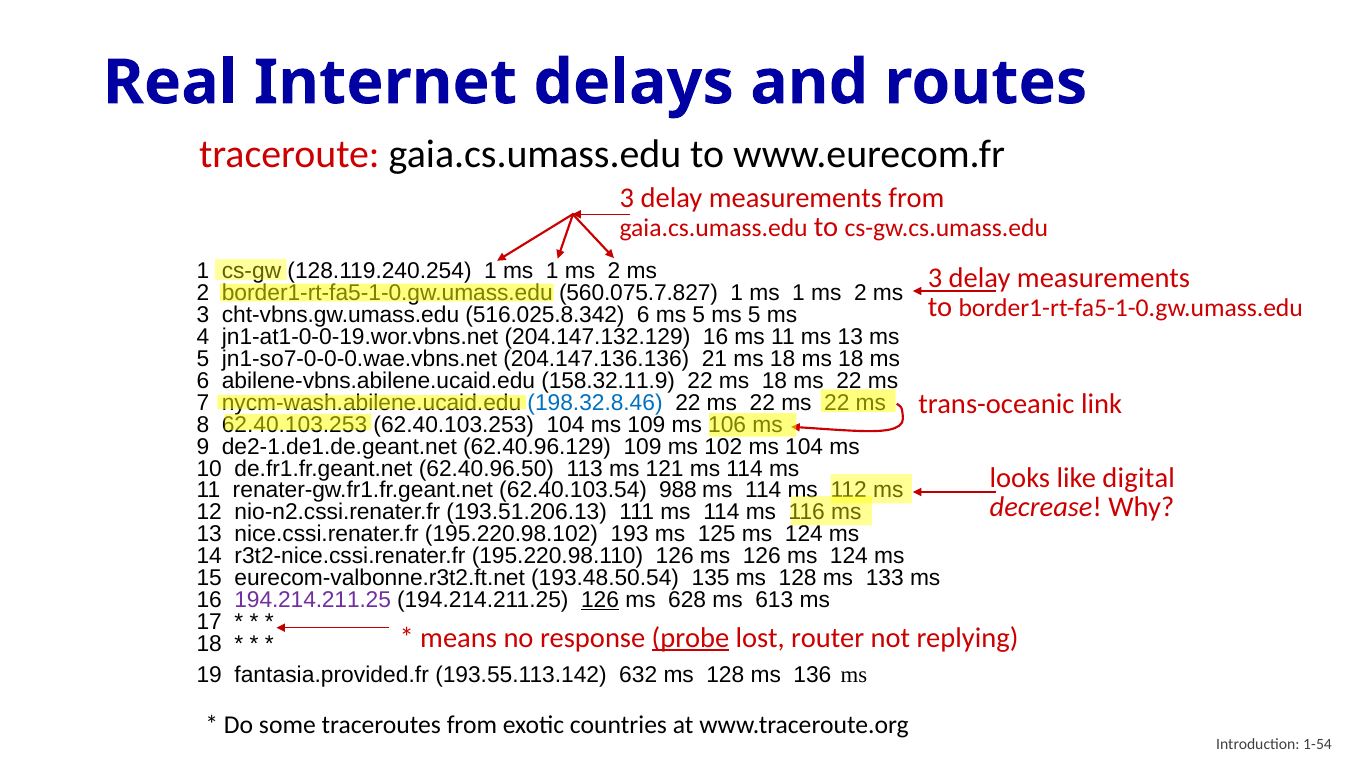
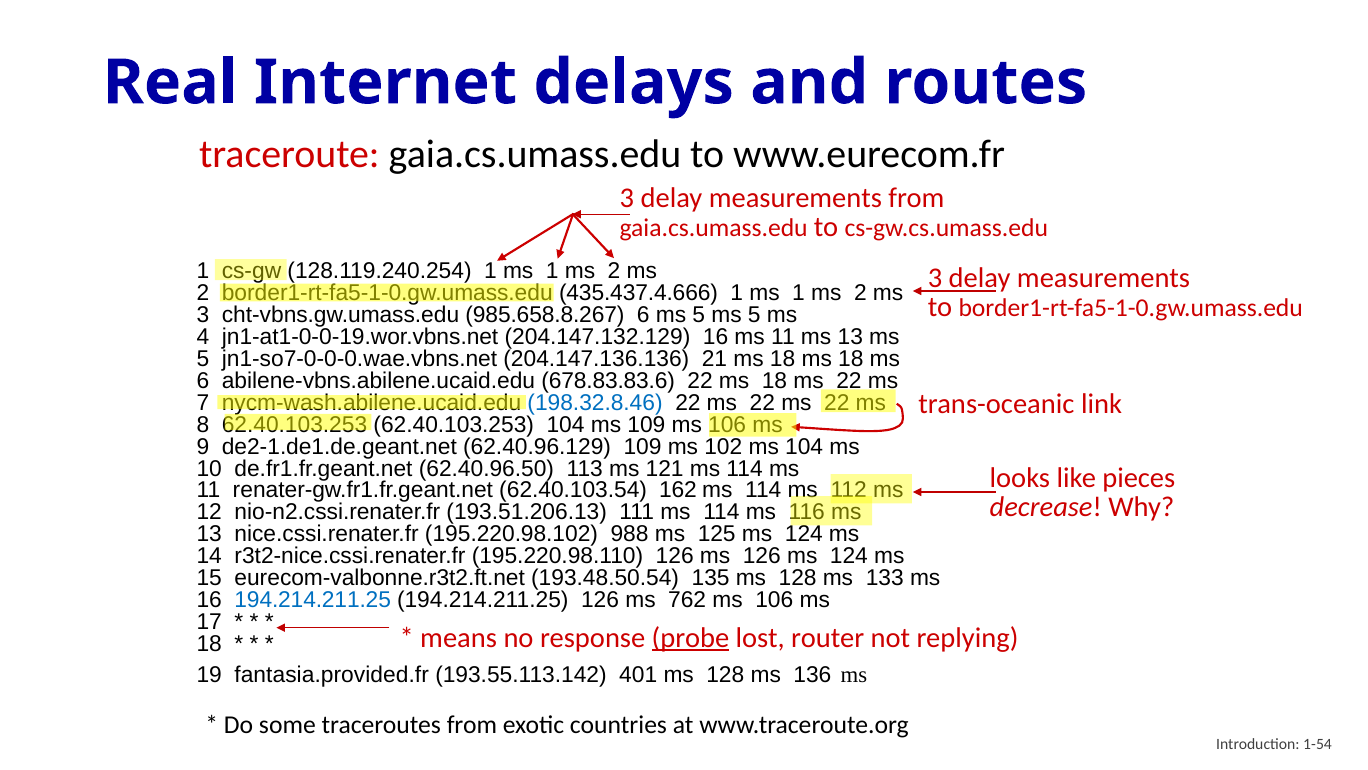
560.075.7.827: 560.075.7.827 -> 435.437.4.666 (638, 293)
516.025.8.342: 516.025.8.342 -> 985.658.8.267 (545, 315)
158.32.11.9: 158.32.11.9 -> 678.83.83.6 (608, 381)
digital: digital -> pieces (1139, 478)
988: 988 -> 162 (678, 490)
193: 193 -> 988 (630, 534)
194.214.211.25 colour: purple -> blue (313, 600)
126 underline: present -> none (600, 600)
628: 628 -> 762 (687, 600)
613: 613 -> 106 (774, 600)
632: 632 -> 401 (638, 674)
